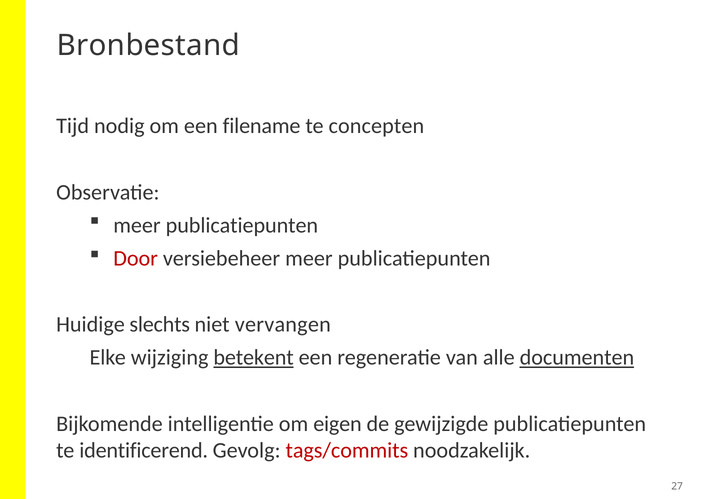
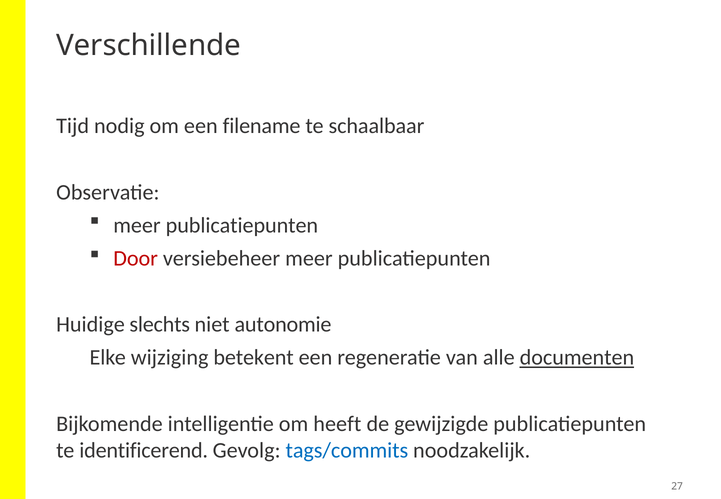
Bronbestand: Bronbestand -> Verschillende (149, 46)
concepten: concepten -> schaalbaar (376, 126)
vervangen: vervangen -> autonomie (283, 325)
betekent underline: present -> none (254, 358)
eigen: eigen -> heeft (337, 424)
tags/commits colour: red -> blue (347, 451)
